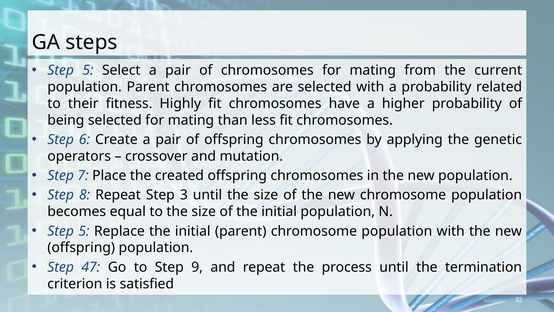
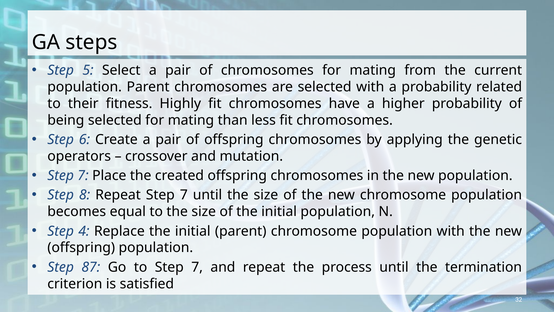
Repeat Step 3: 3 -> 7 (184, 195)
5: 5 -> 4 (84, 231)
47: 47 -> 87 (91, 267)
to Step 9: 9 -> 7 (197, 267)
